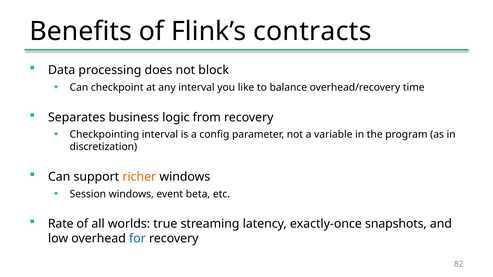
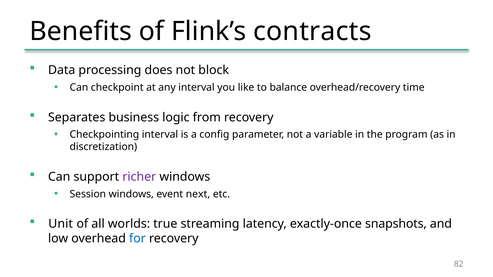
richer colour: orange -> purple (139, 177)
beta: beta -> next (198, 194)
Rate: Rate -> Unit (61, 224)
